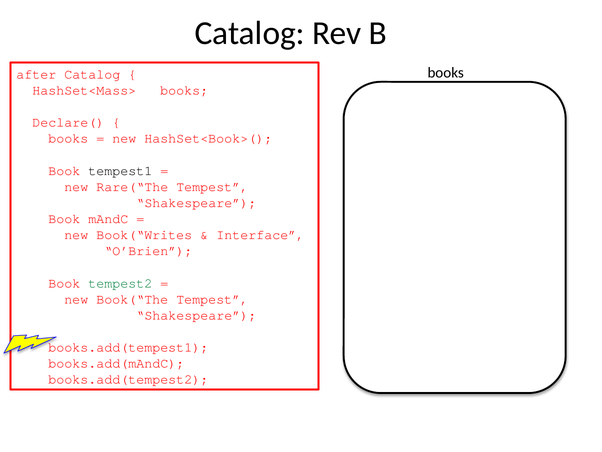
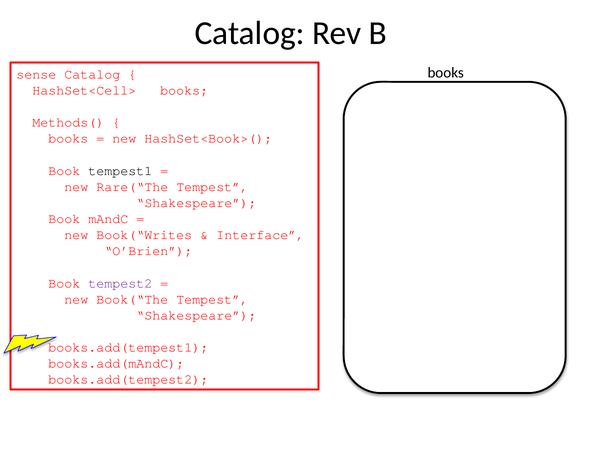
after: after -> sense (36, 74)
HashSet<Mass>: HashSet<Mass> -> HashSet<Cell> (84, 90)
Declare(: Declare( -> Methods( (68, 122)
tempest2 colour: green -> purple (120, 283)
